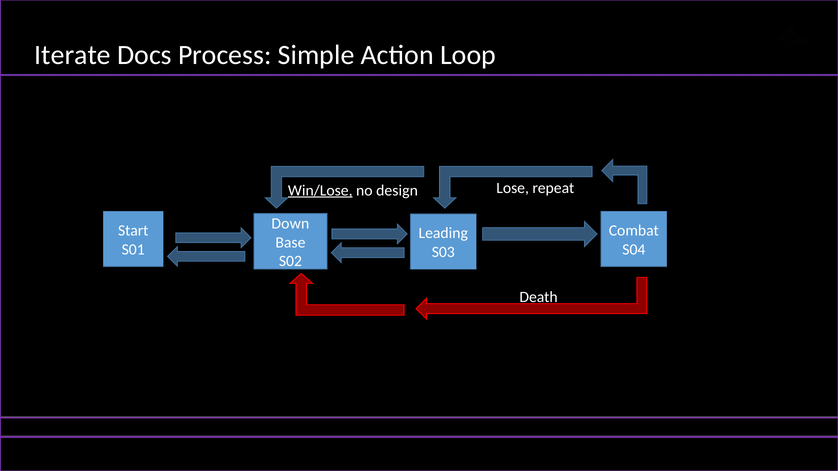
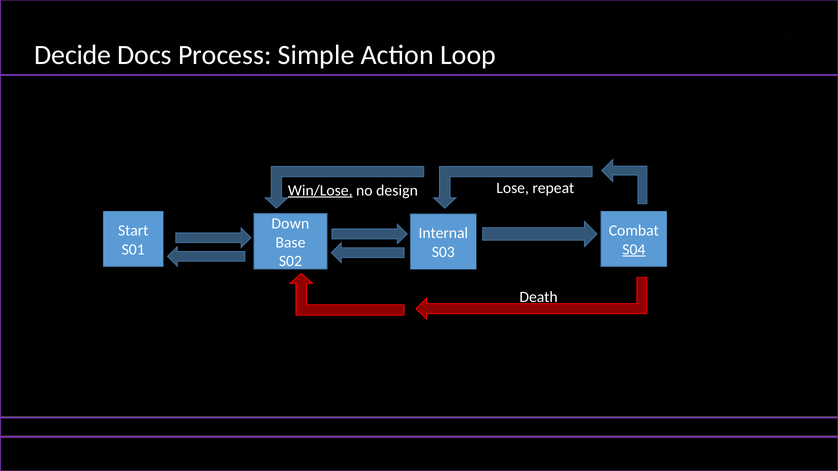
Iterate: Iterate -> Decide (73, 55)
Leading: Leading -> Internal (443, 233)
S04 underline: none -> present (634, 250)
